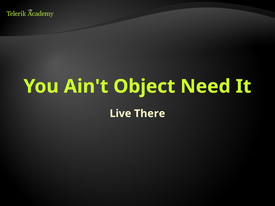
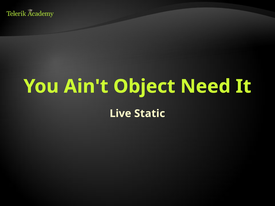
There: There -> Static (150, 114)
